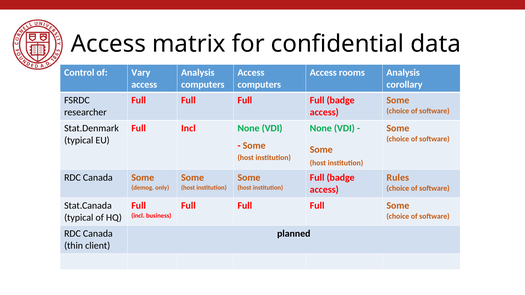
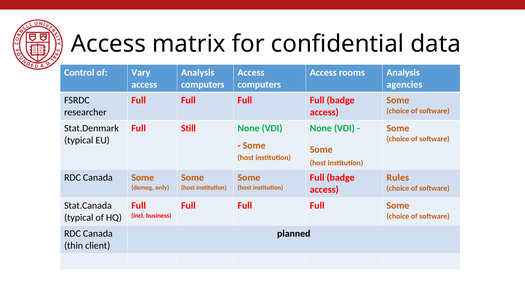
corollary: corollary -> agencies (404, 85)
Incl: Incl -> Still (188, 129)
